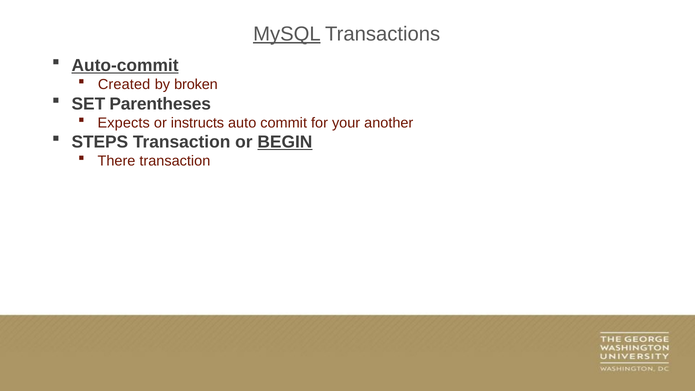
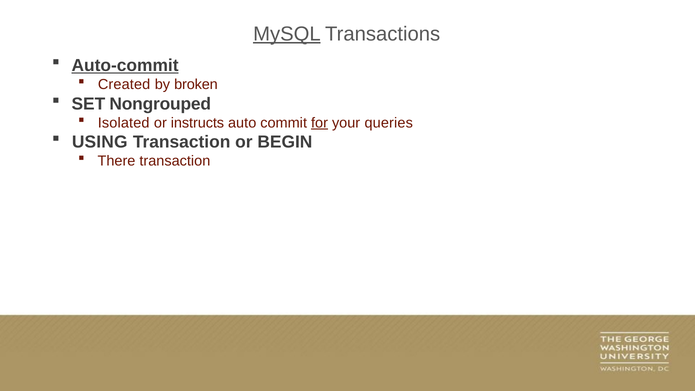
Parentheses: Parentheses -> Nongrouped (160, 104)
Expects: Expects -> Isolated (124, 123)
for underline: none -> present (319, 123)
another: another -> queries (389, 123)
STEPS: STEPS -> USING (100, 142)
BEGIN underline: present -> none (285, 142)
